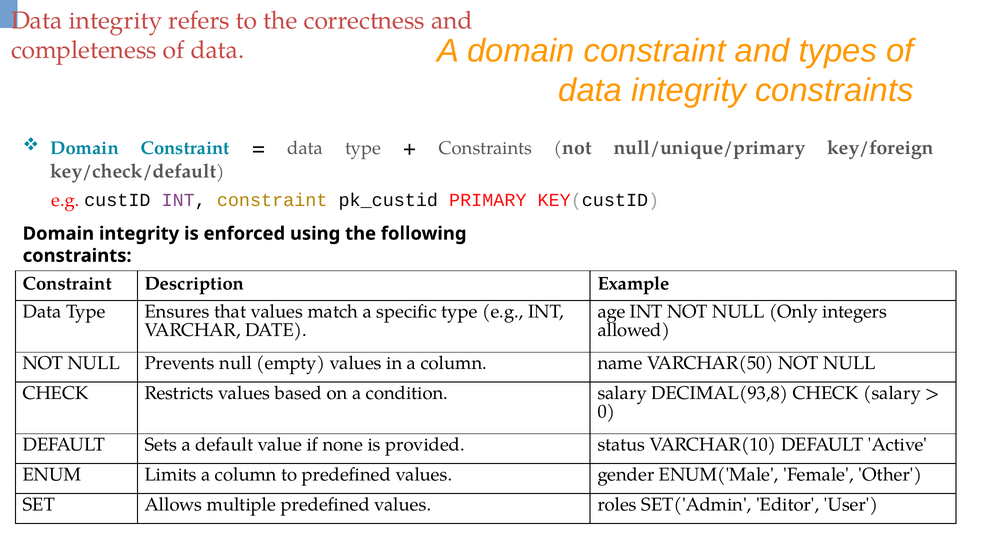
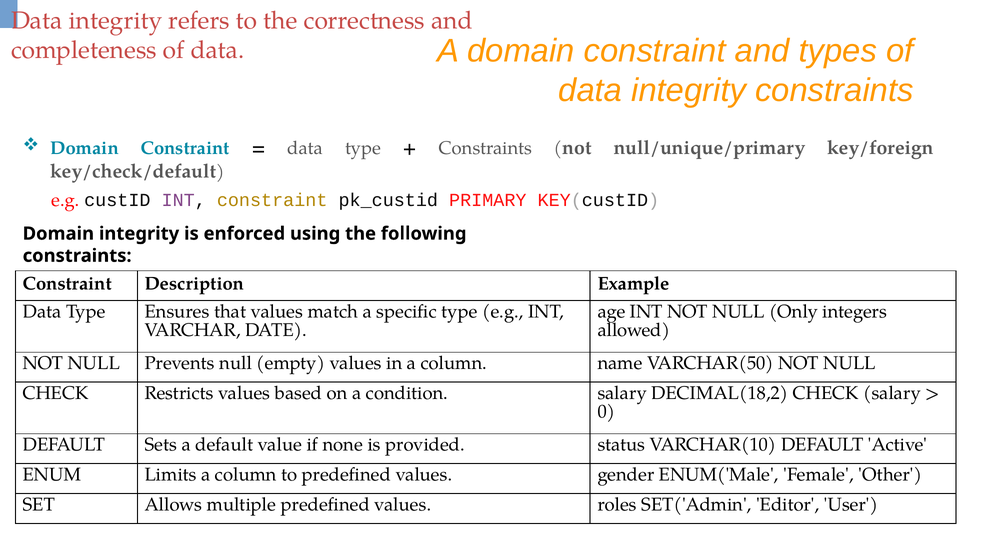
DECIMAL(93,8: DECIMAL(93,8 -> DECIMAL(18,2 (720, 393)
